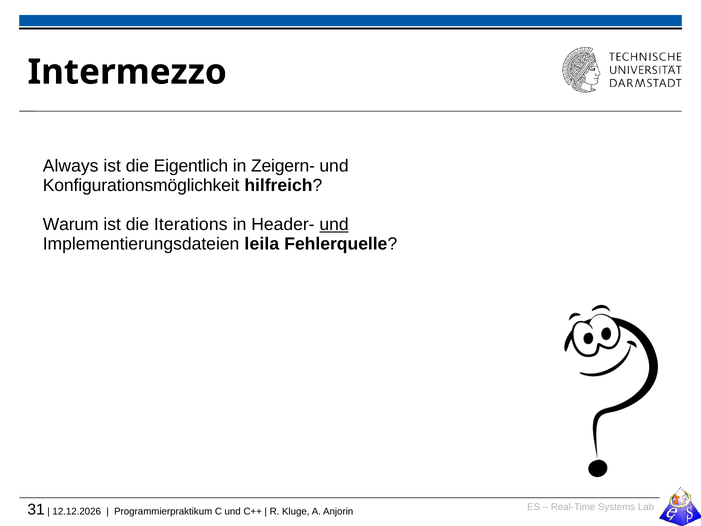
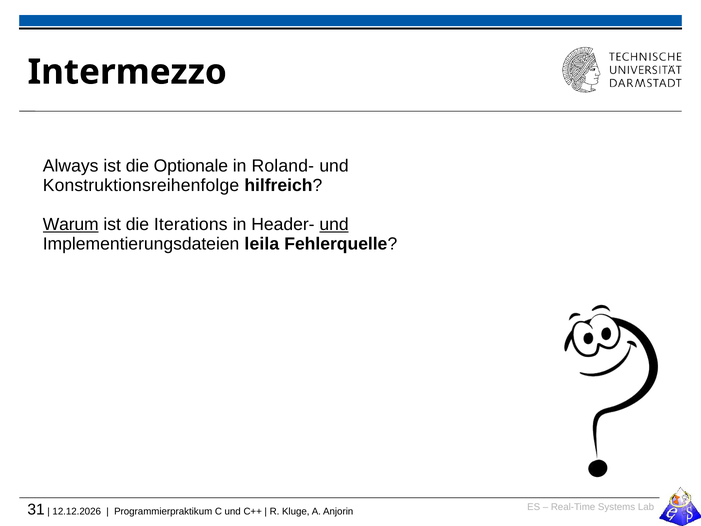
Eigentlich: Eigentlich -> Optionale (191, 166)
Zeigern-: Zeigern- -> Roland- (283, 166)
Konfigurationsmöglichkeit: Konfigurationsmöglichkeit -> Konstruktionsreihenfolge (141, 185)
Warum underline: none -> present (71, 224)
